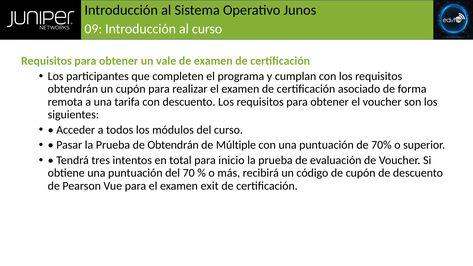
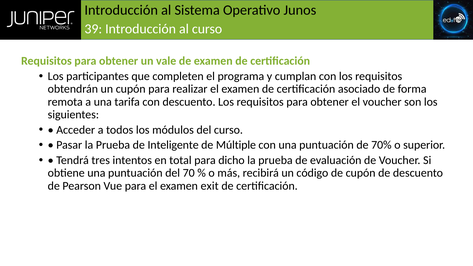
09: 09 -> 39 (93, 29)
de Obtendrán: Obtendrán -> Inteligente (173, 145)
inicio: inicio -> dicho (231, 160)
